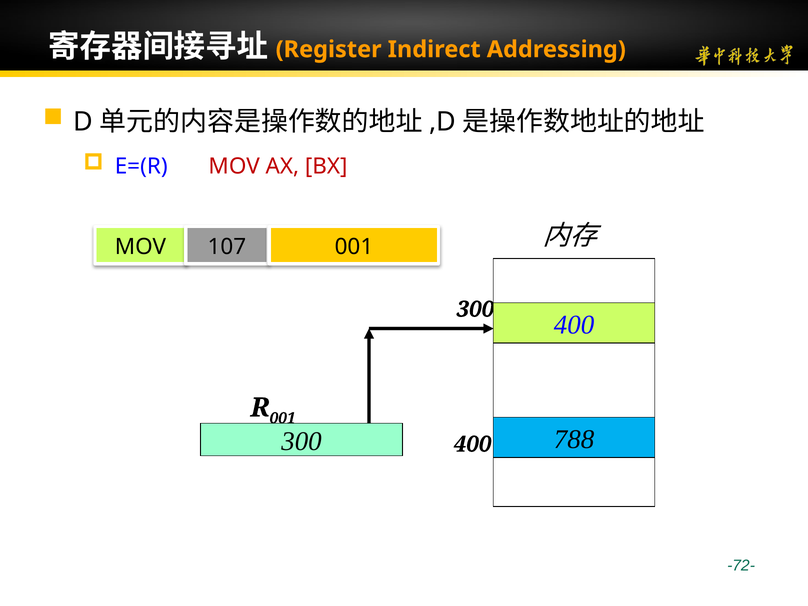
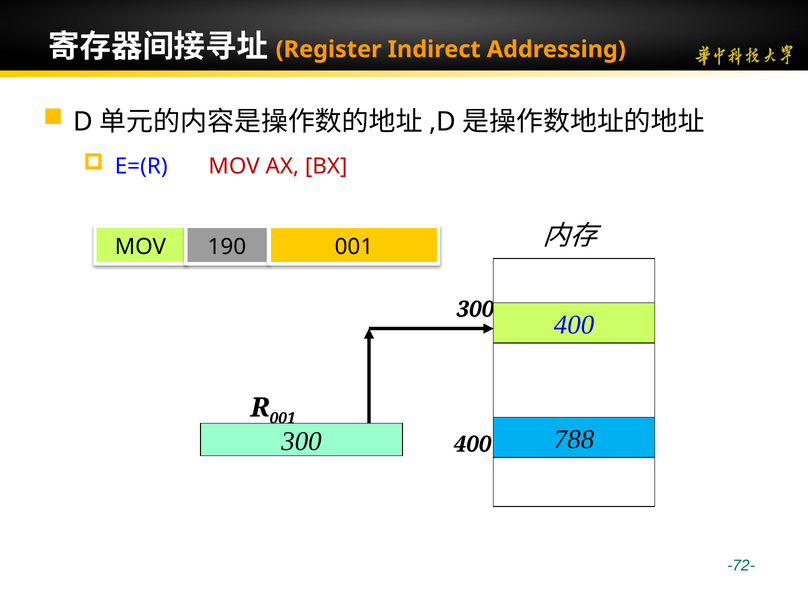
107: 107 -> 190 (227, 247)
